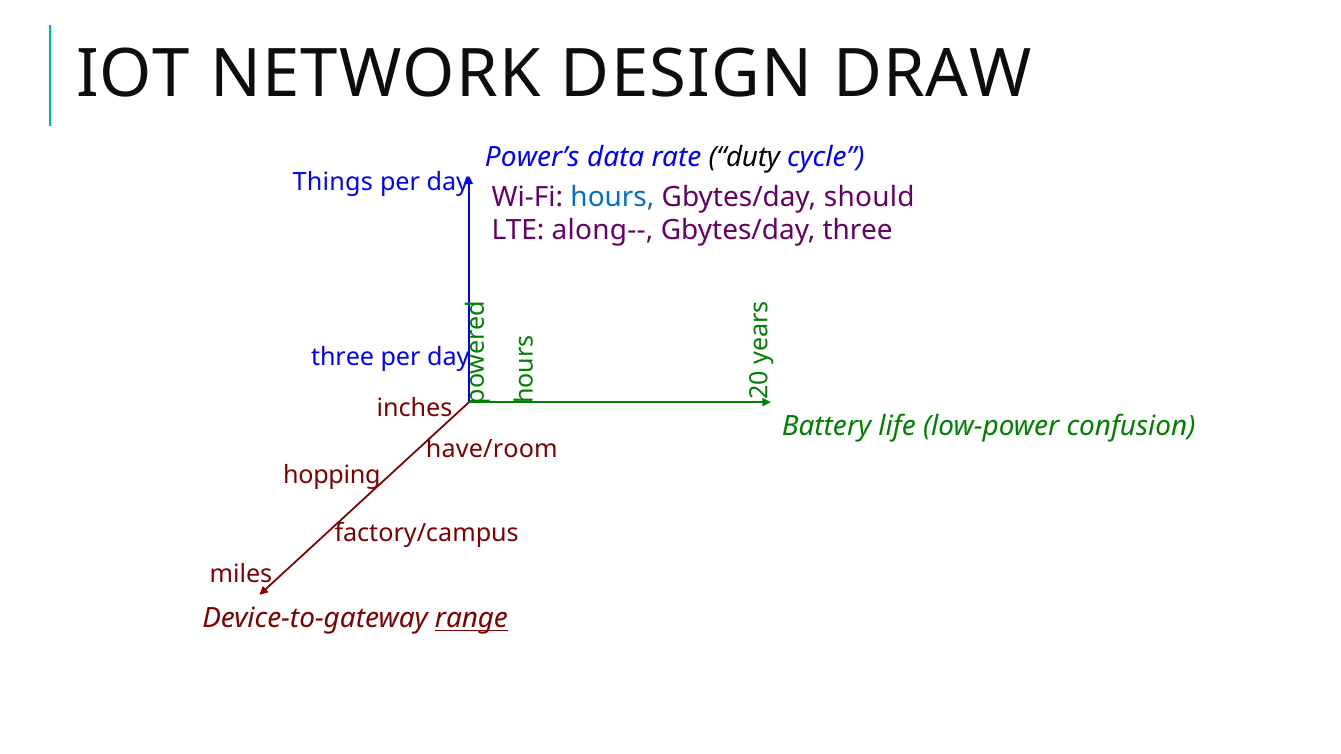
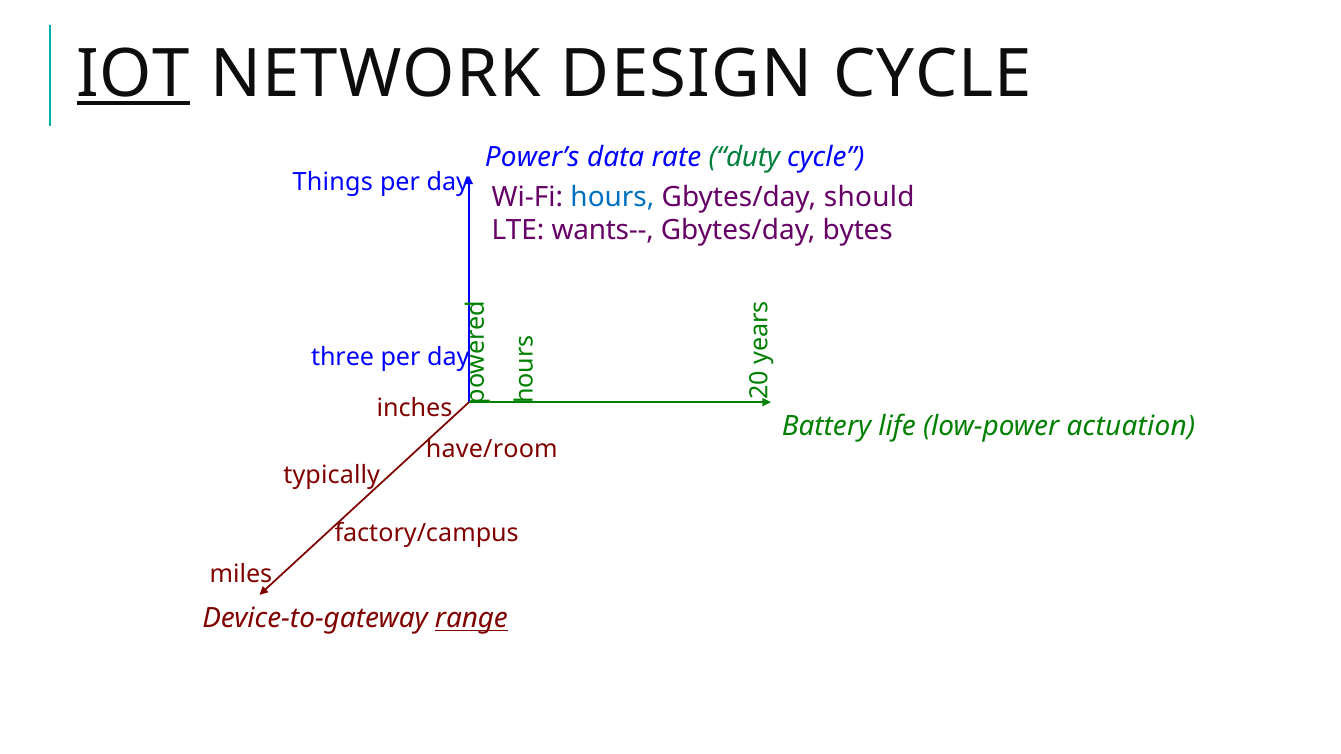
IOT underline: none -> present (133, 74)
DESIGN DRAW: DRAW -> CYCLE (933, 74)
duty colour: black -> green (744, 158)
along--: along-- -> wants-- (603, 231)
Gbytes/day three: three -> bytes (858, 231)
confusion: confusion -> actuation (1131, 426)
hopping: hopping -> typically (332, 476)
